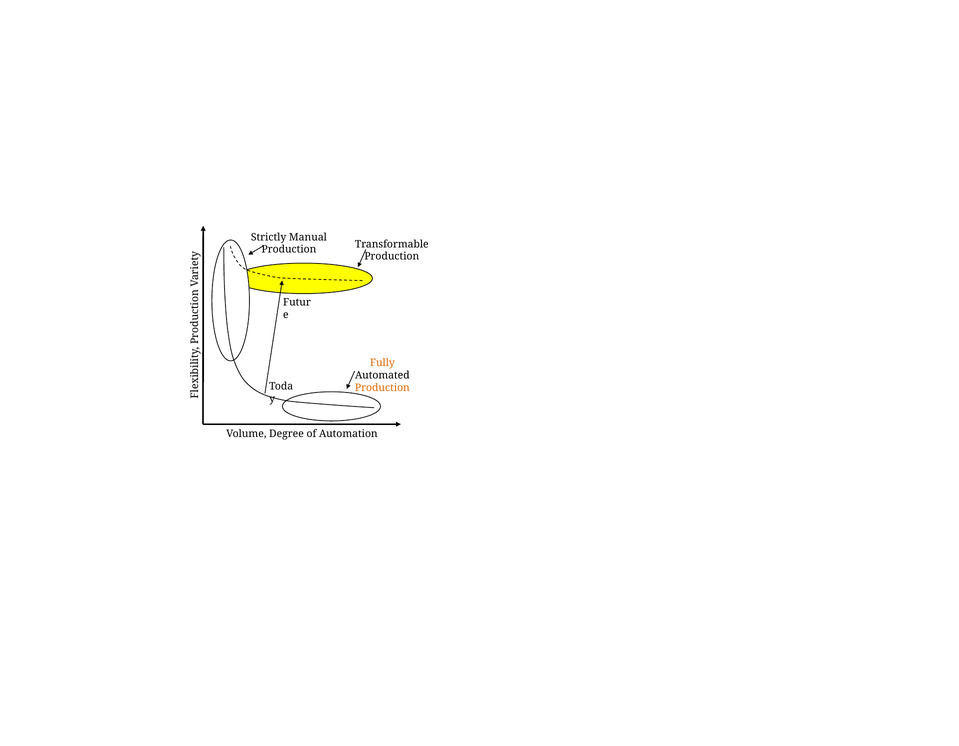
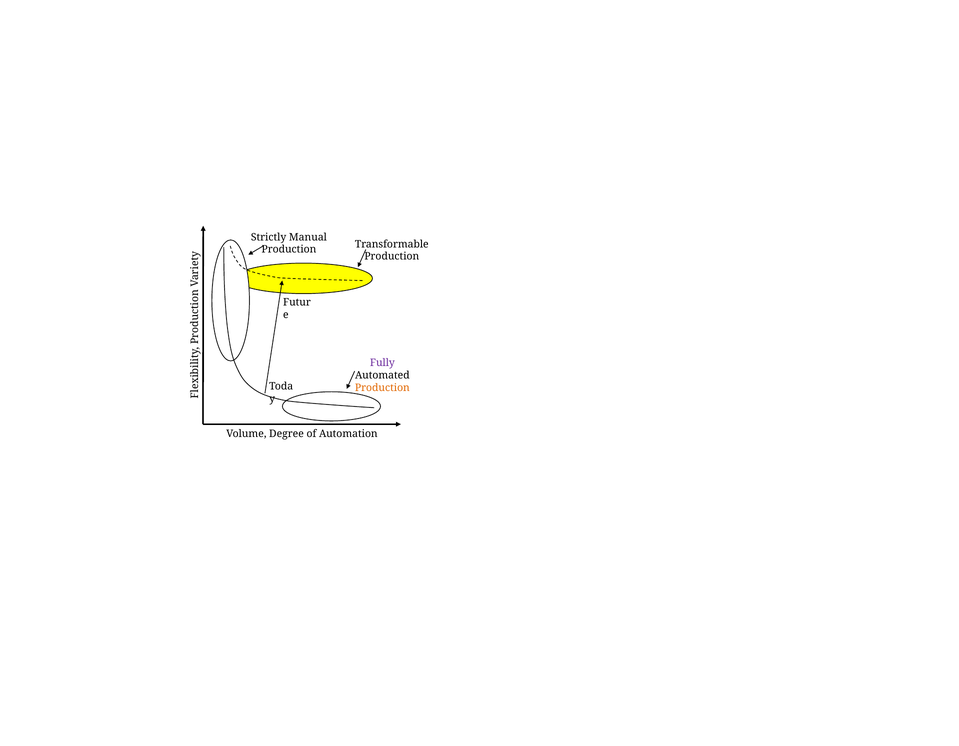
Fully colour: orange -> purple (382, 363)
